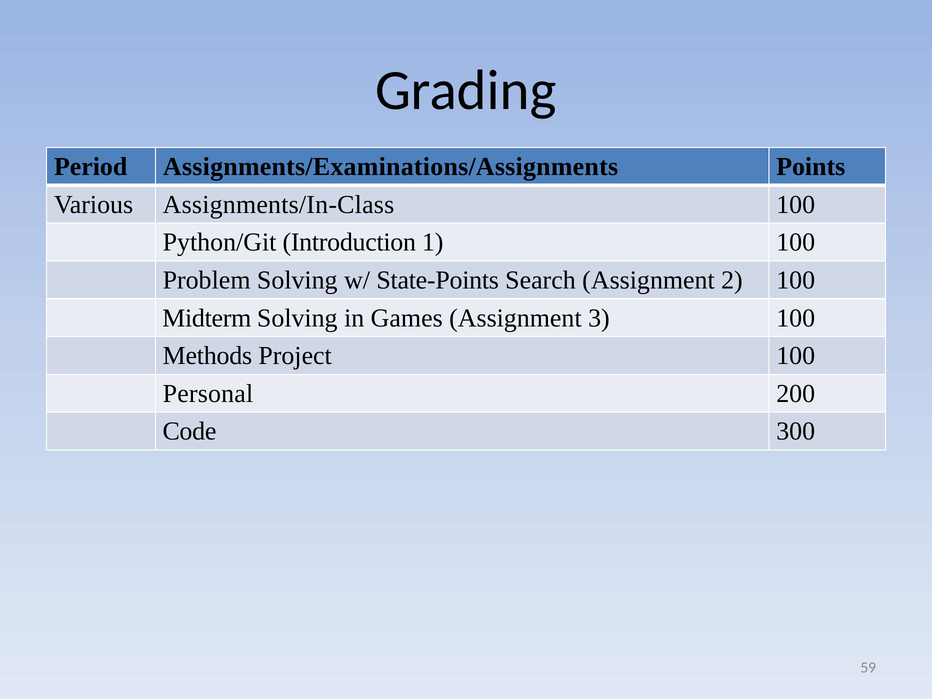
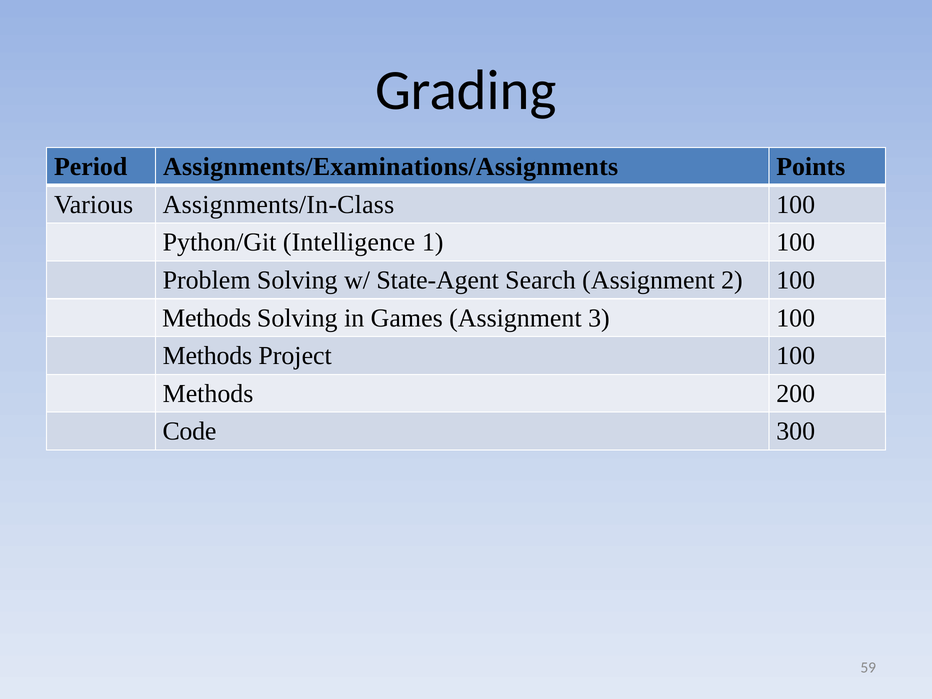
Introduction: Introduction -> Intelligence (349, 242)
State-Points: State-Points -> State-Agent (438, 280)
Midterm: Midterm -> Methods (207, 318)
Personal: Personal -> Methods (208, 394)
